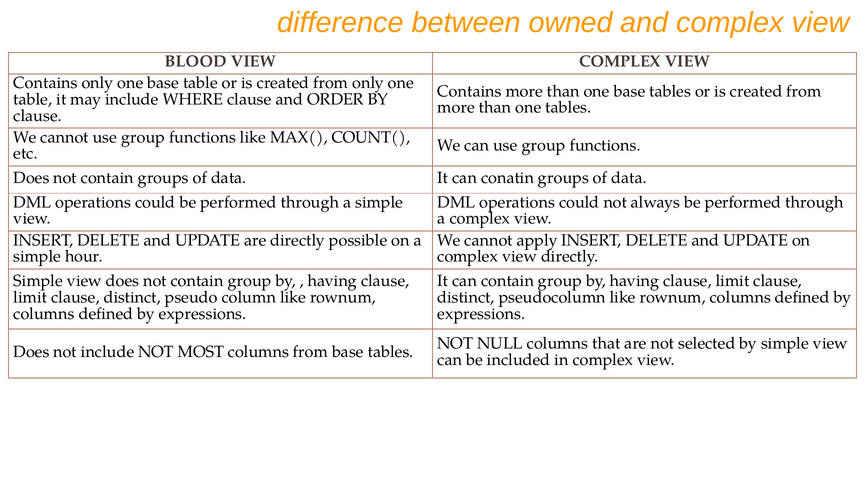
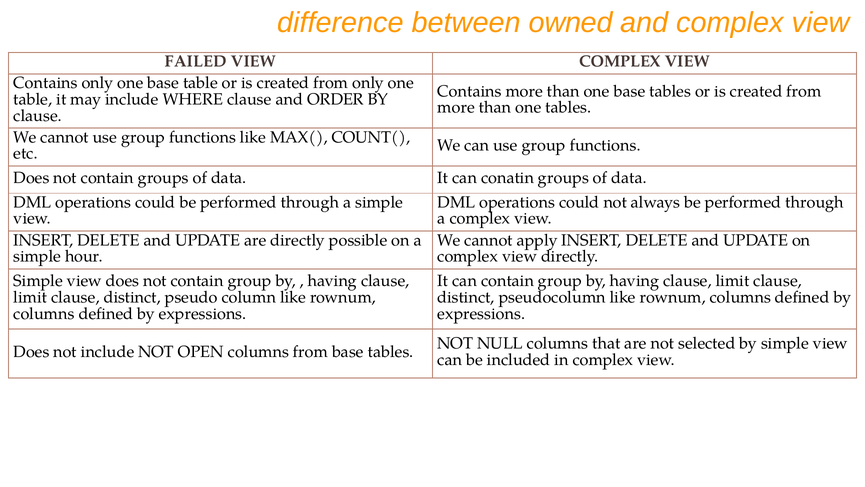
BLOOD: BLOOD -> FAILED (196, 62)
MOST: MOST -> OPEN (201, 351)
